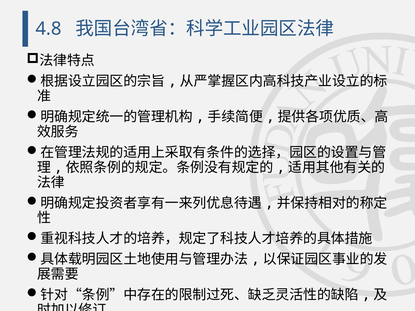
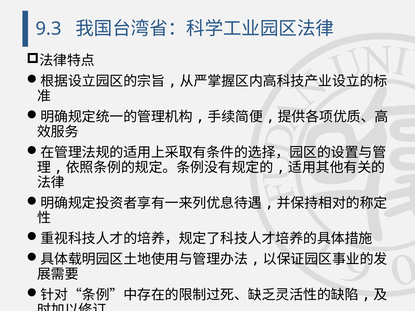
4.8: 4.8 -> 9.3 (48, 29)
